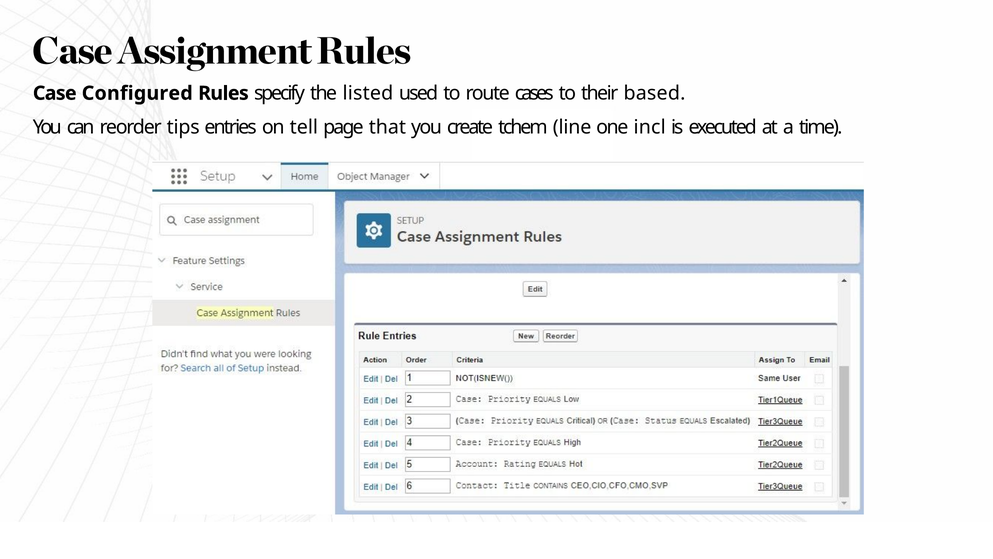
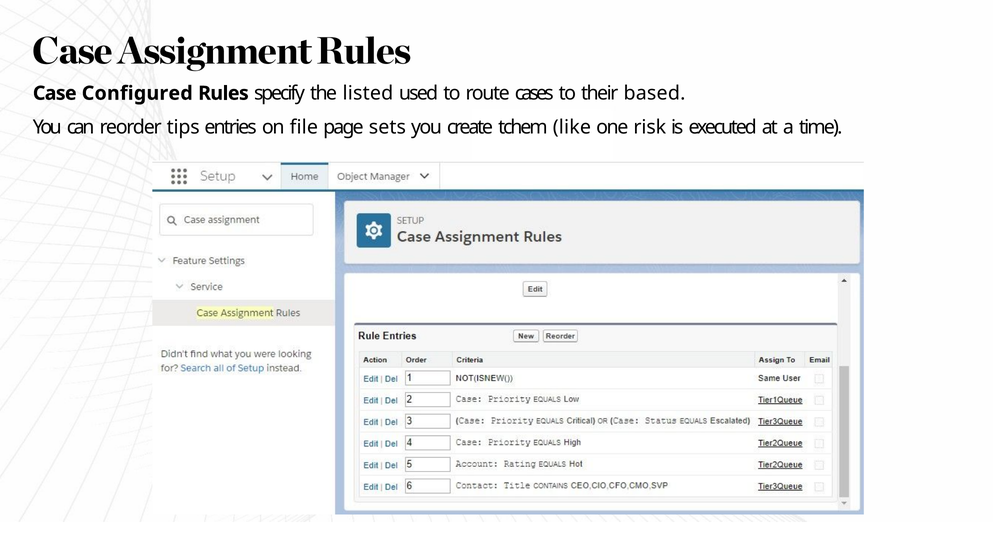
tell: tell -> file (304, 127)
that: that -> sets (387, 127)
line: line -> like (572, 127)
incl: incl -> risk (650, 127)
